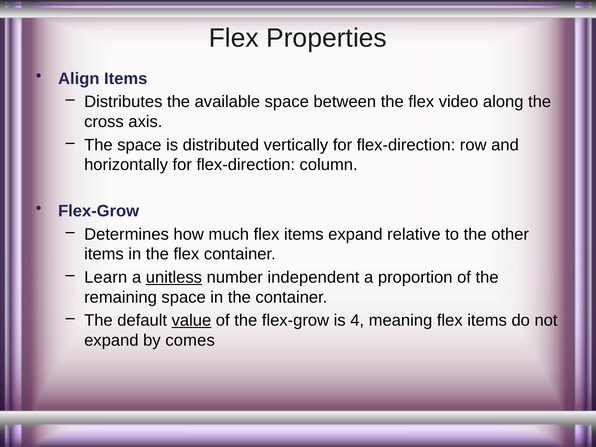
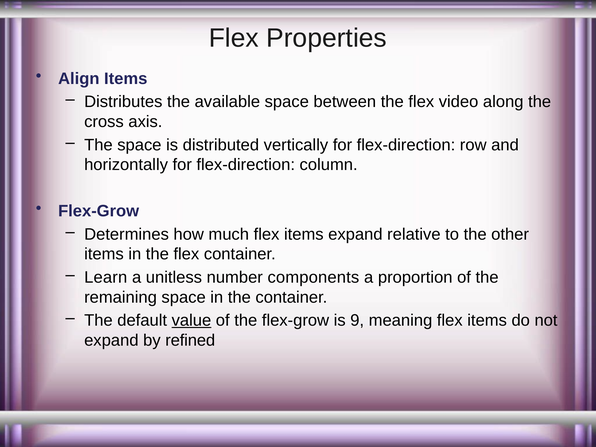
unitless underline: present -> none (174, 277)
independent: independent -> components (313, 277)
4: 4 -> 9 (357, 320)
comes: comes -> refined (190, 340)
